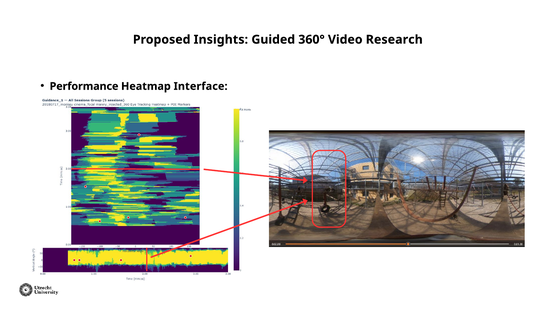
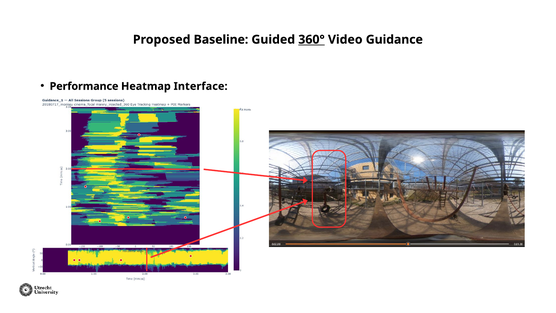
Insights: Insights -> Baseline (221, 40)
360° underline: none -> present (312, 40)
Research: Research -> Guidance (394, 40)
